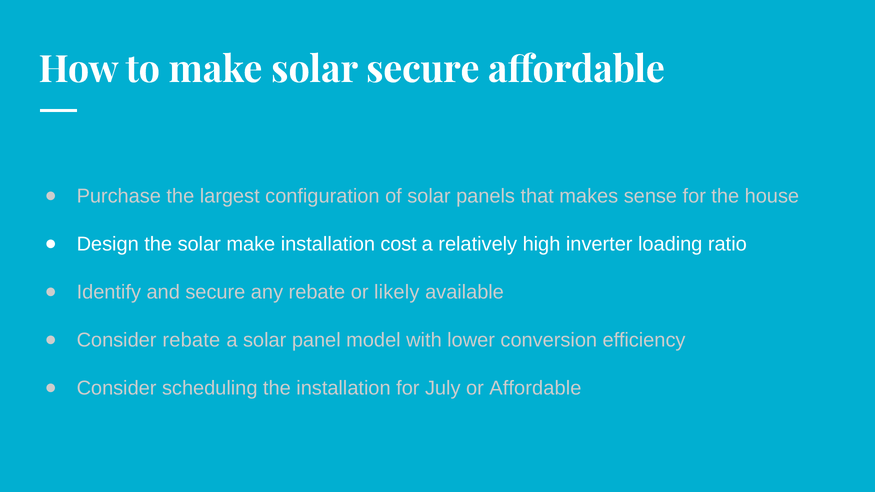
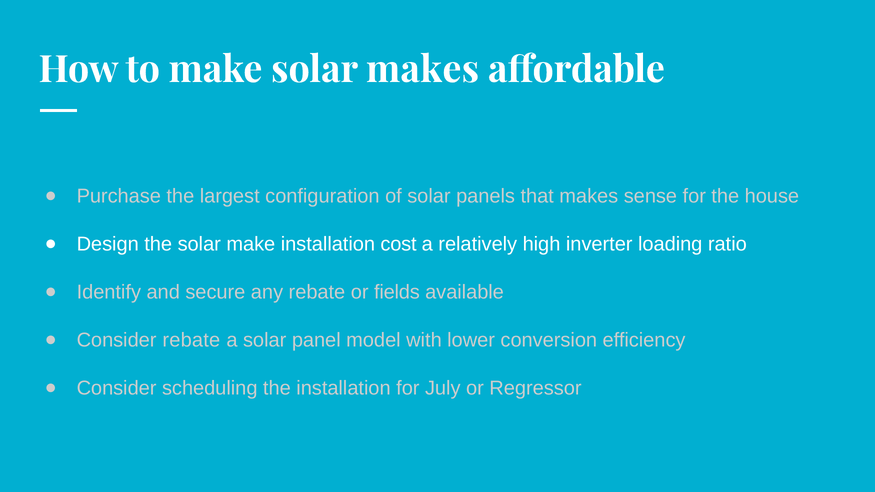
solar secure: secure -> makes (423, 70)
likely: likely -> fields (397, 292)
or Affordable: Affordable -> Regressor (535, 388)
